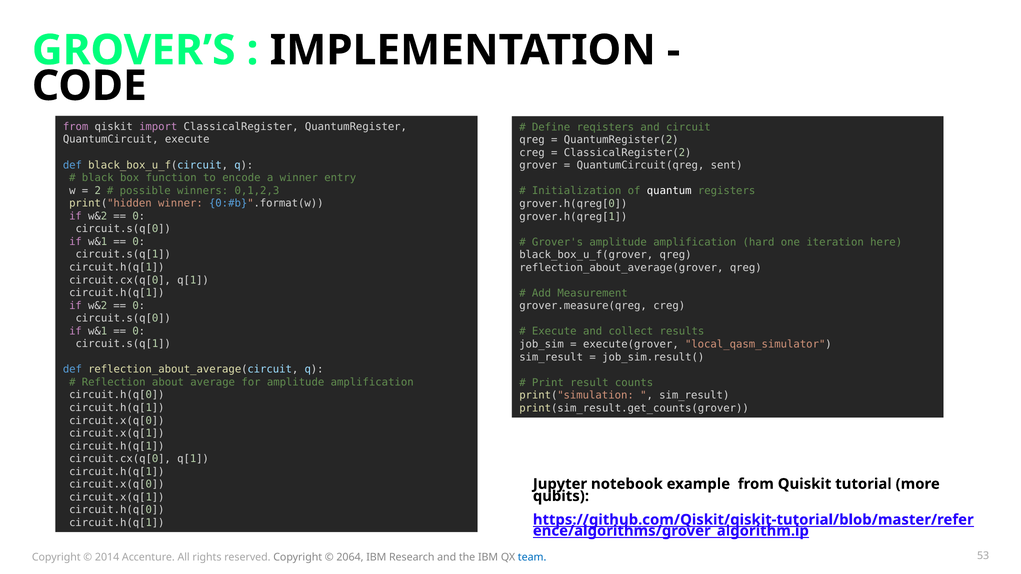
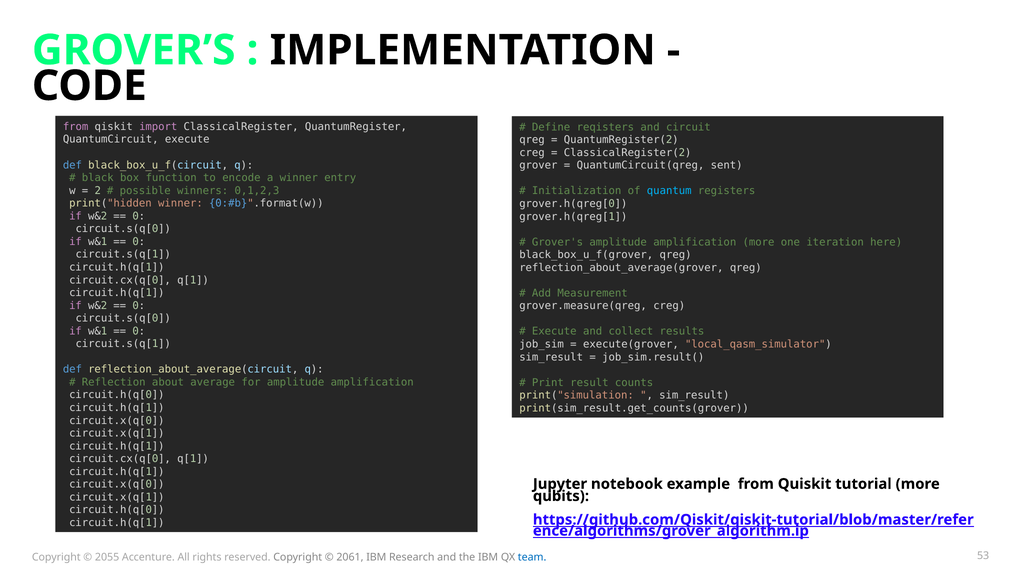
quantum colour: white -> light blue (669, 191)
amplification hard: hard -> more (759, 242)
2014: 2014 -> 2055 (107, 557)
2064: 2064 -> 2061 (350, 557)
